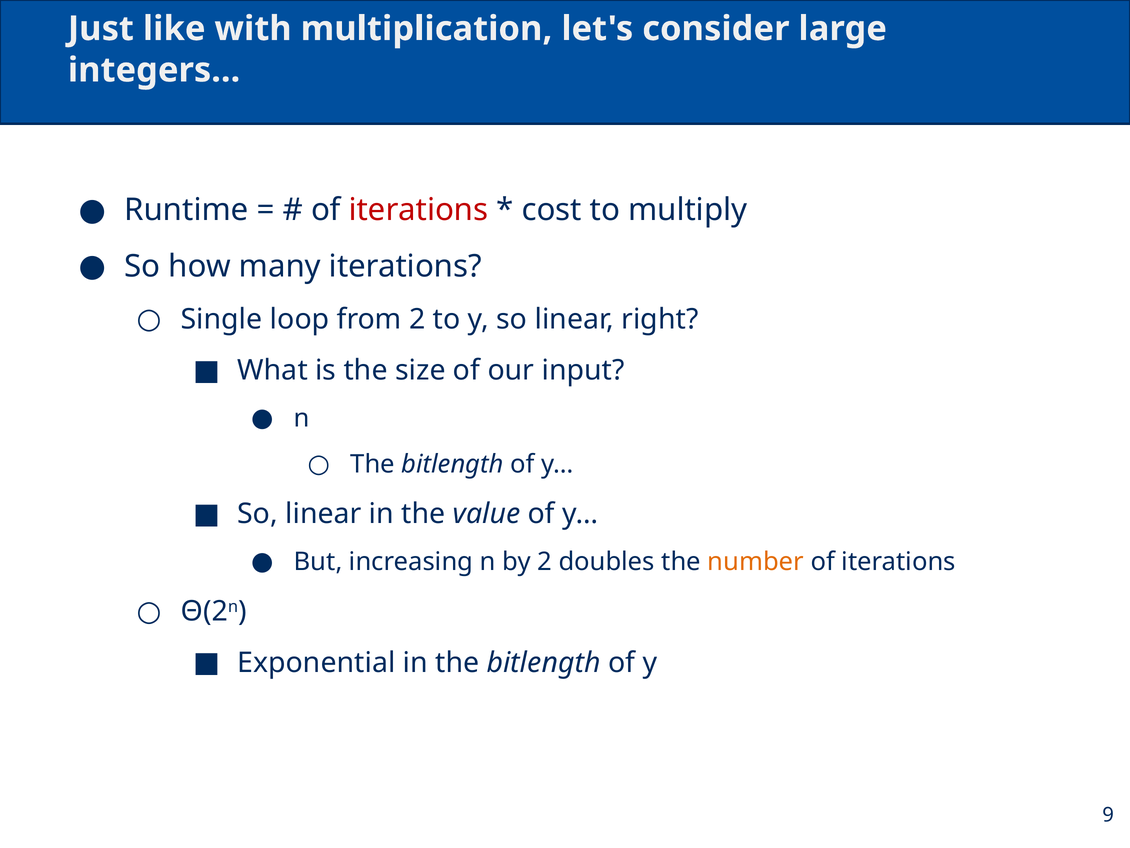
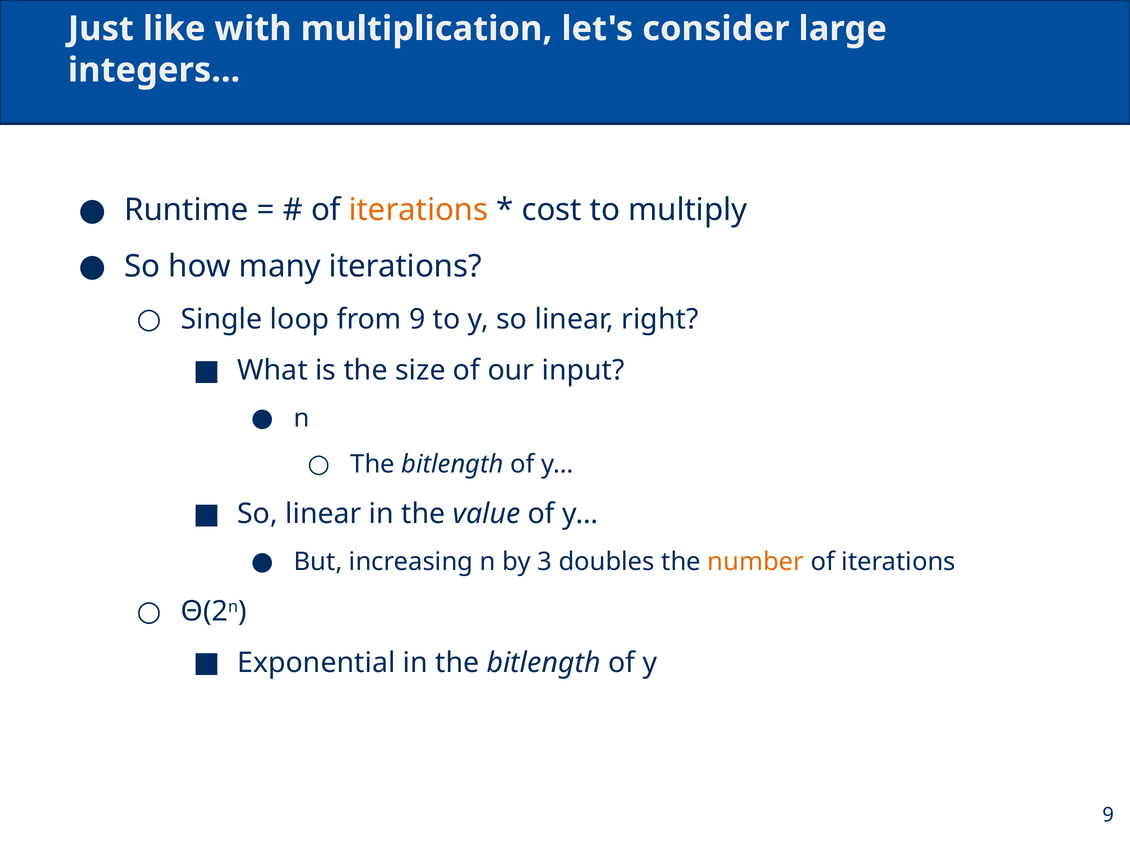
iterations colour: red -> orange (418, 210)
from 2: 2 -> 9 (417, 319)
by 2: 2 -> 3 (545, 562)
